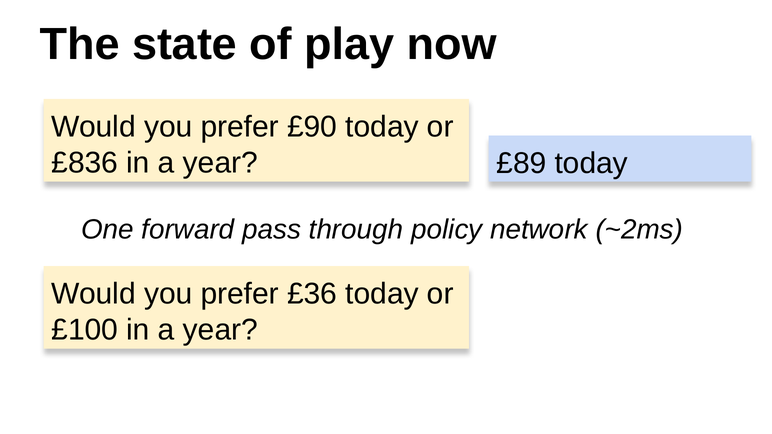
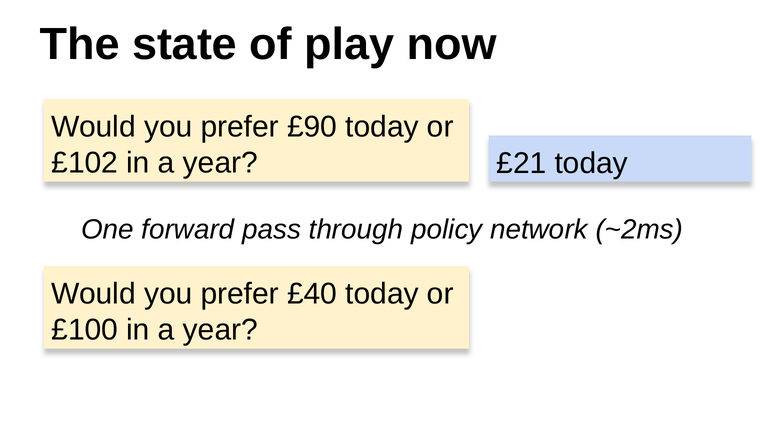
£836: £836 -> £102 (85, 163)
£89: £89 -> £21 (521, 163)
£36: £36 -> £40 (312, 294)
